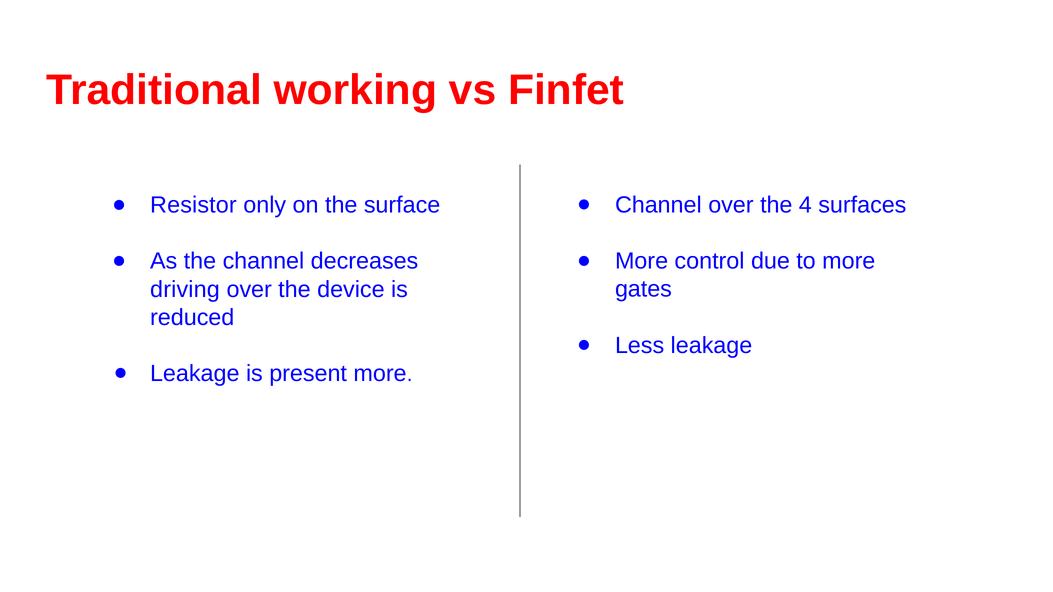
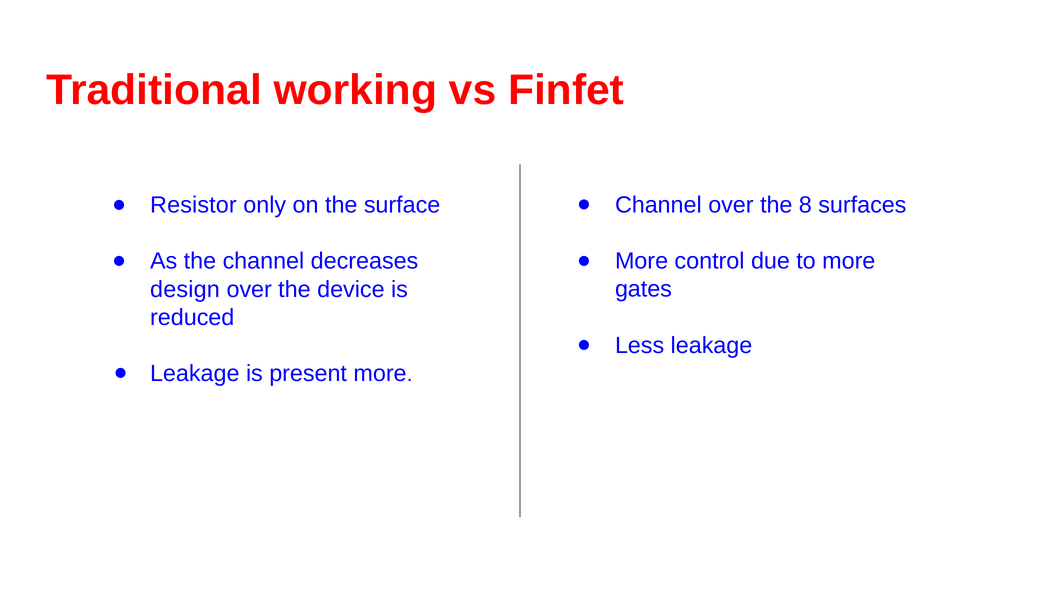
4: 4 -> 8 (805, 205)
driving: driving -> design (185, 289)
